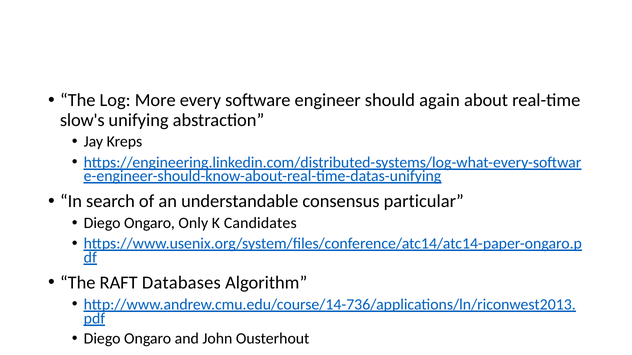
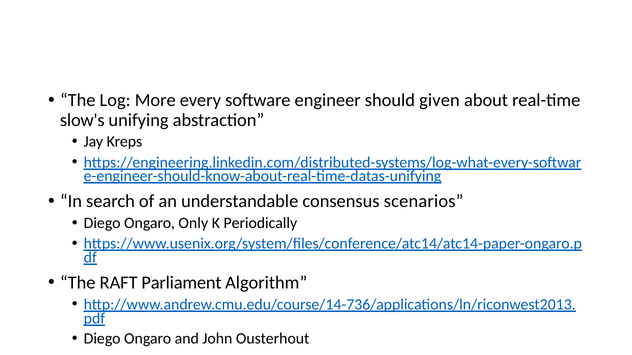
again: again -> given (439, 100)
particular: particular -> scenarios (424, 202)
Candidates: Candidates -> Periodically (260, 223)
Databases: Databases -> Parliament (182, 283)
